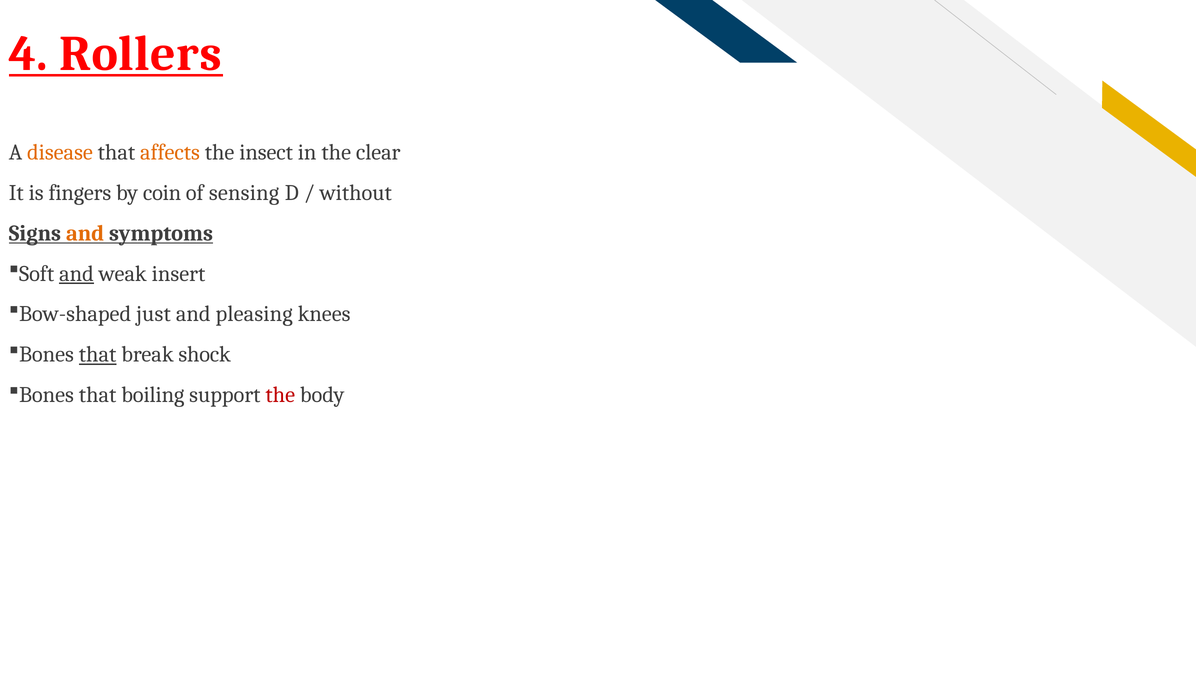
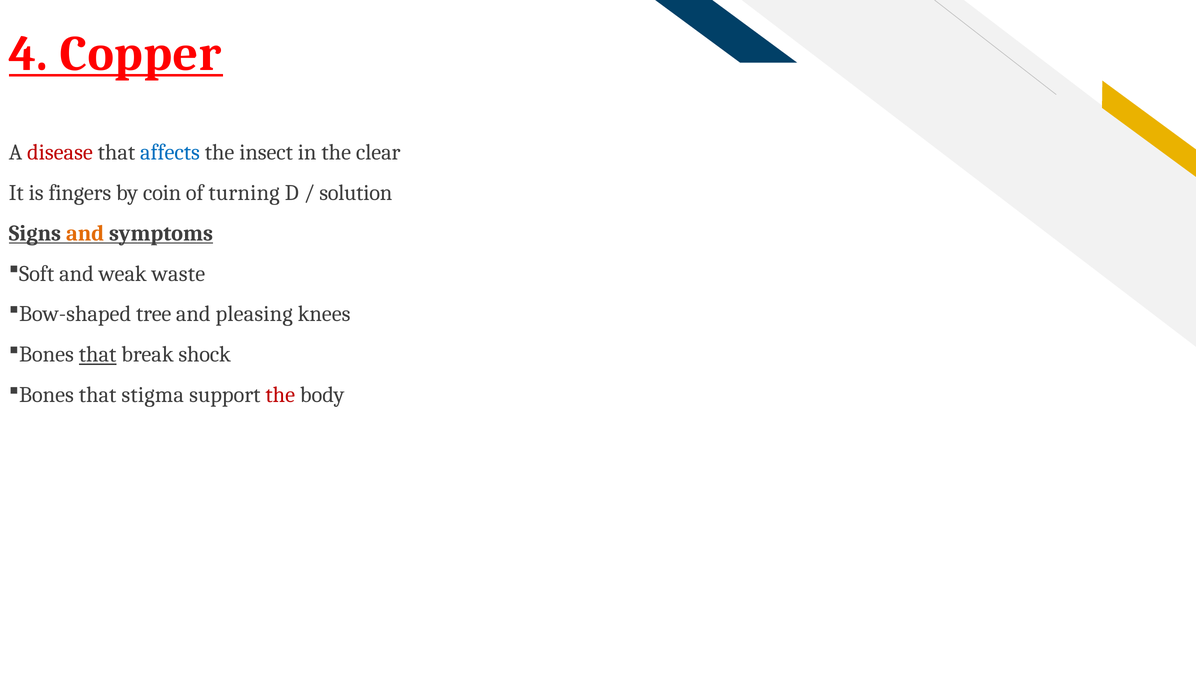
Rollers: Rollers -> Copper (140, 54)
disease colour: orange -> red (60, 153)
affects colour: orange -> blue (170, 153)
sensing: sensing -> turning (244, 193)
without: without -> solution (356, 193)
and underline: present -> none (76, 274)
insert: insert -> waste (178, 274)
just: just -> tree (154, 314)
boiling: boiling -> stigma (153, 395)
